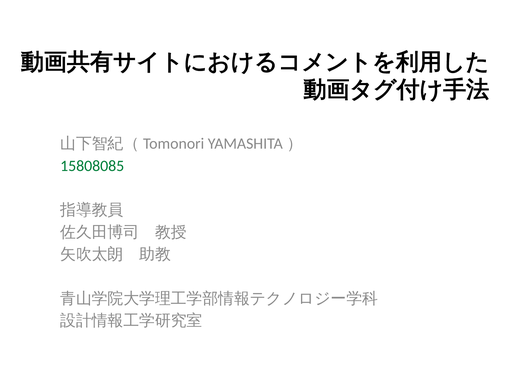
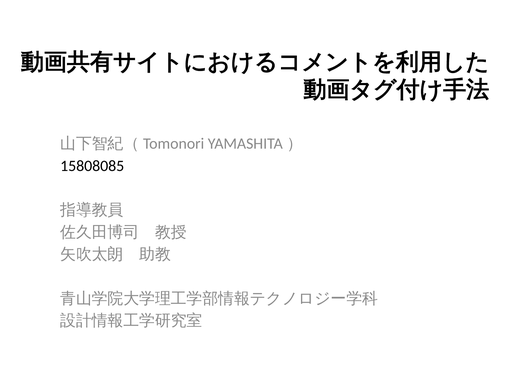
15808085 colour: green -> black (92, 166)
